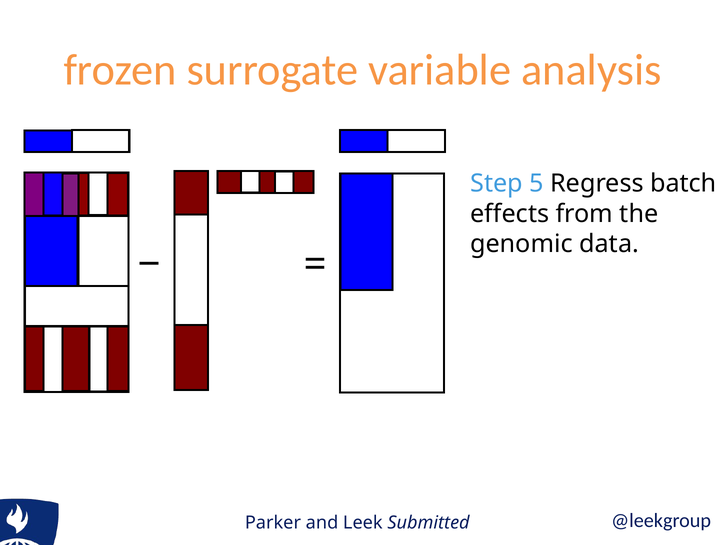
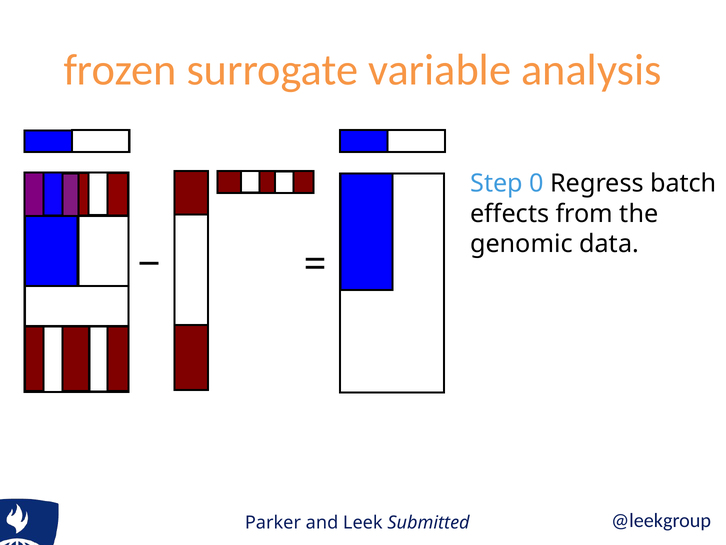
5: 5 -> 0 (537, 183)
